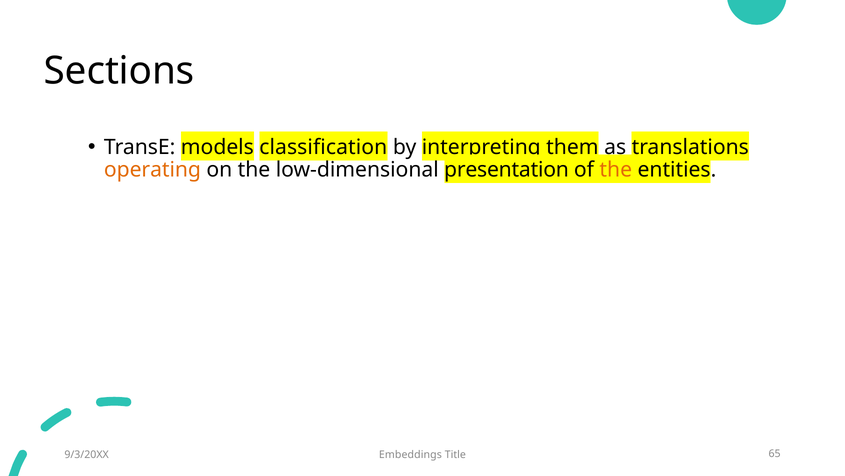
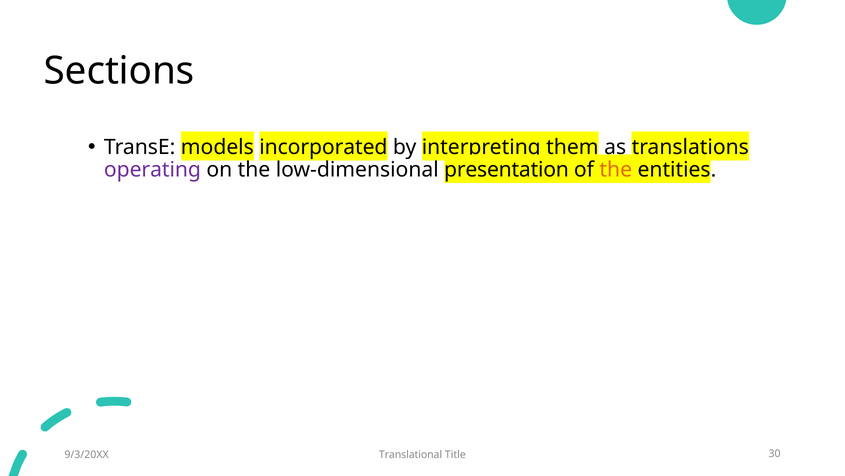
classification: classification -> incorporated (323, 147)
operating colour: orange -> purple (152, 170)
Embeddings: Embeddings -> Translational (411, 454)
65: 65 -> 30 (775, 453)
